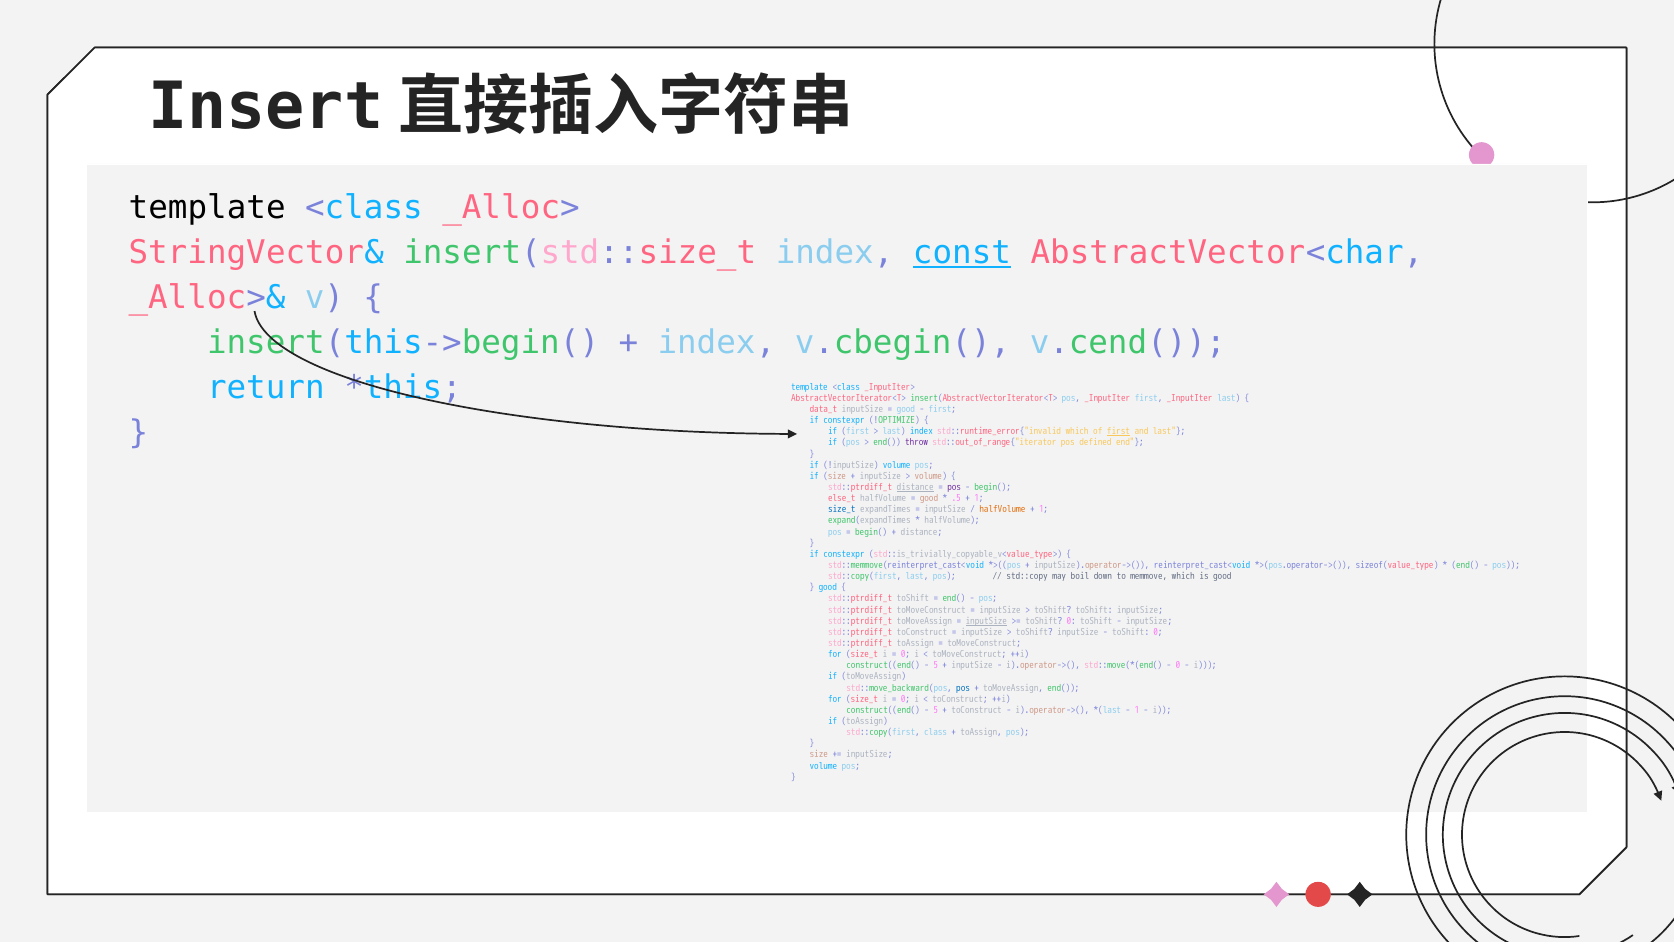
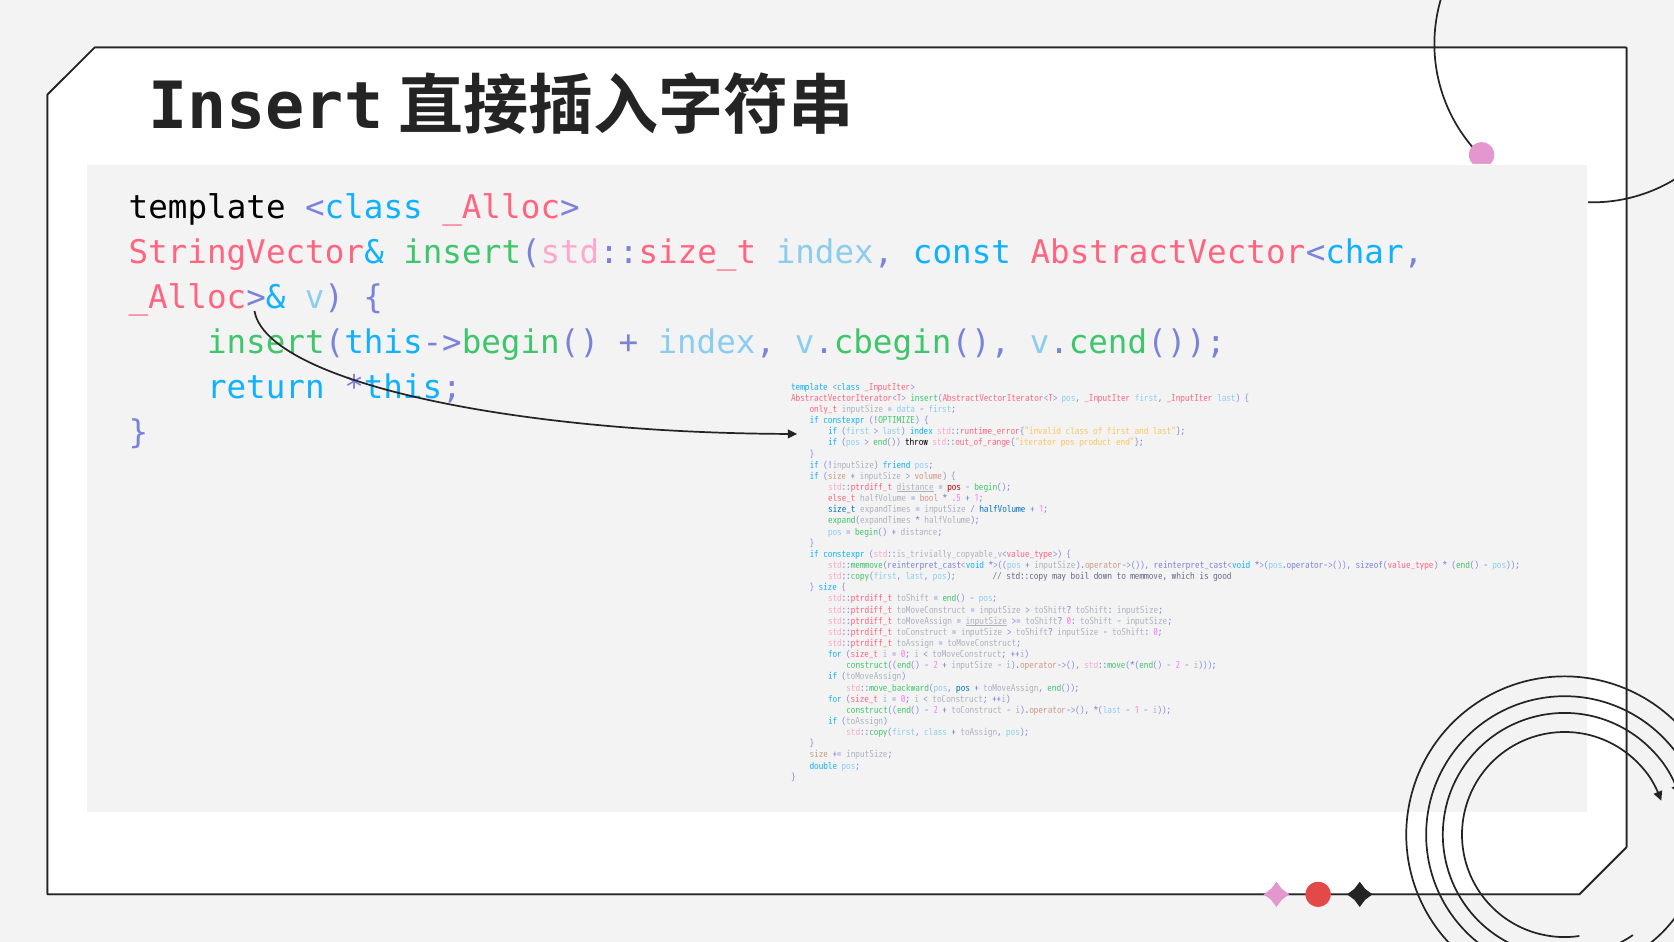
const underline: present -> none (962, 253)
data_t: data_t -> only_t (823, 409)
good: good -> data (906, 409)
std::runtime_error{"invalid which: which -> class (1077, 432)
first underline: present -> none (1119, 432)
throw colour: purple -> black (917, 443)
defined: defined -> product (1095, 443)
!inputSize volume: volume -> friend (897, 465)
pos colour: purple -> red (954, 487)
good: good -> bool (929, 498)
halfVolume colour: orange -> blue (1002, 510)
good: good -> size (828, 588)
5: 5 -> 2 (936, 665)
0: 0 -> 2 (1178, 665)
5: 5 -> 2 (936, 710)
volume: volume -> double (823, 766)
